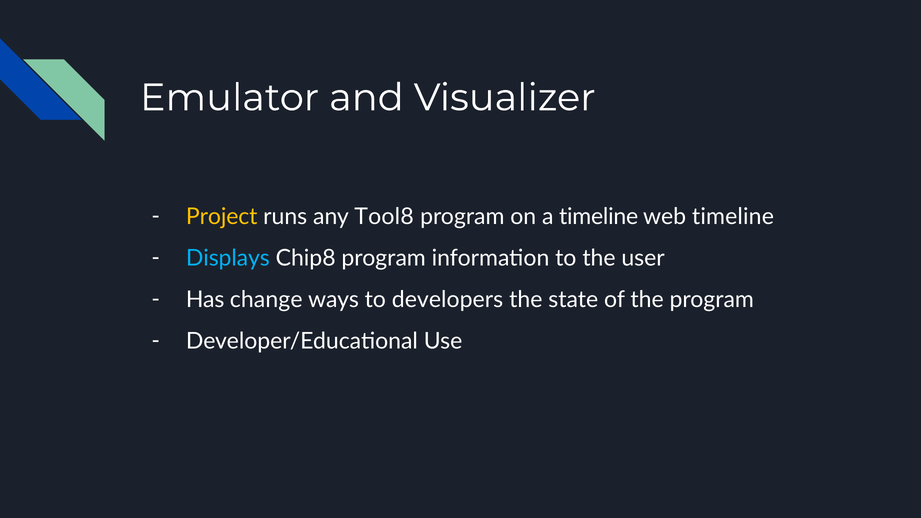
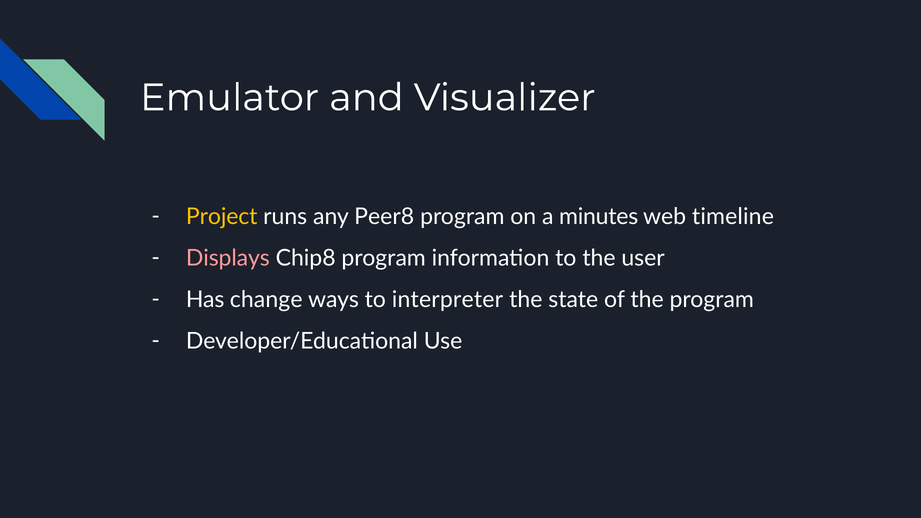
Tool8: Tool8 -> Peer8 (384, 217)
a timeline: timeline -> minutes (599, 217)
Displays colour: light blue -> pink (228, 258)
developers: developers -> interpreter (447, 300)
